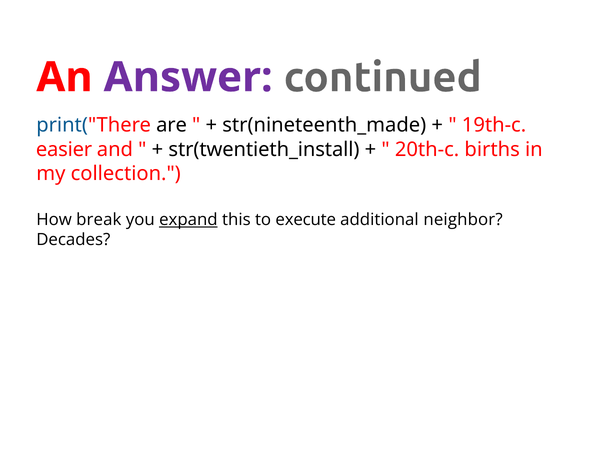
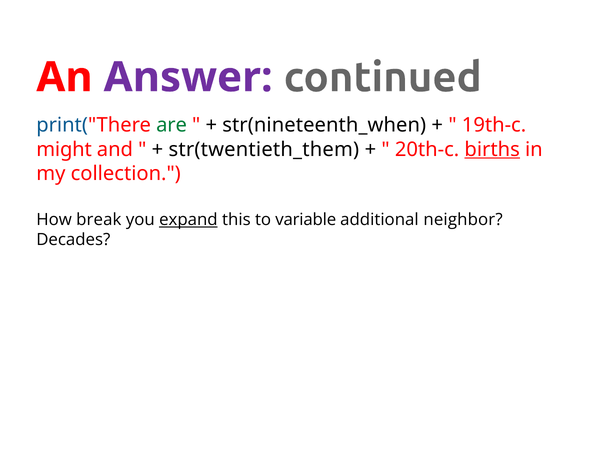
are colour: black -> green (172, 125)
str(nineteenth_made: str(nineteenth_made -> str(nineteenth_when (324, 125)
easier: easier -> might (64, 150)
str(twentieth_install: str(twentieth_install -> str(twentieth_them (264, 150)
births underline: none -> present (492, 150)
execute: execute -> variable (306, 220)
